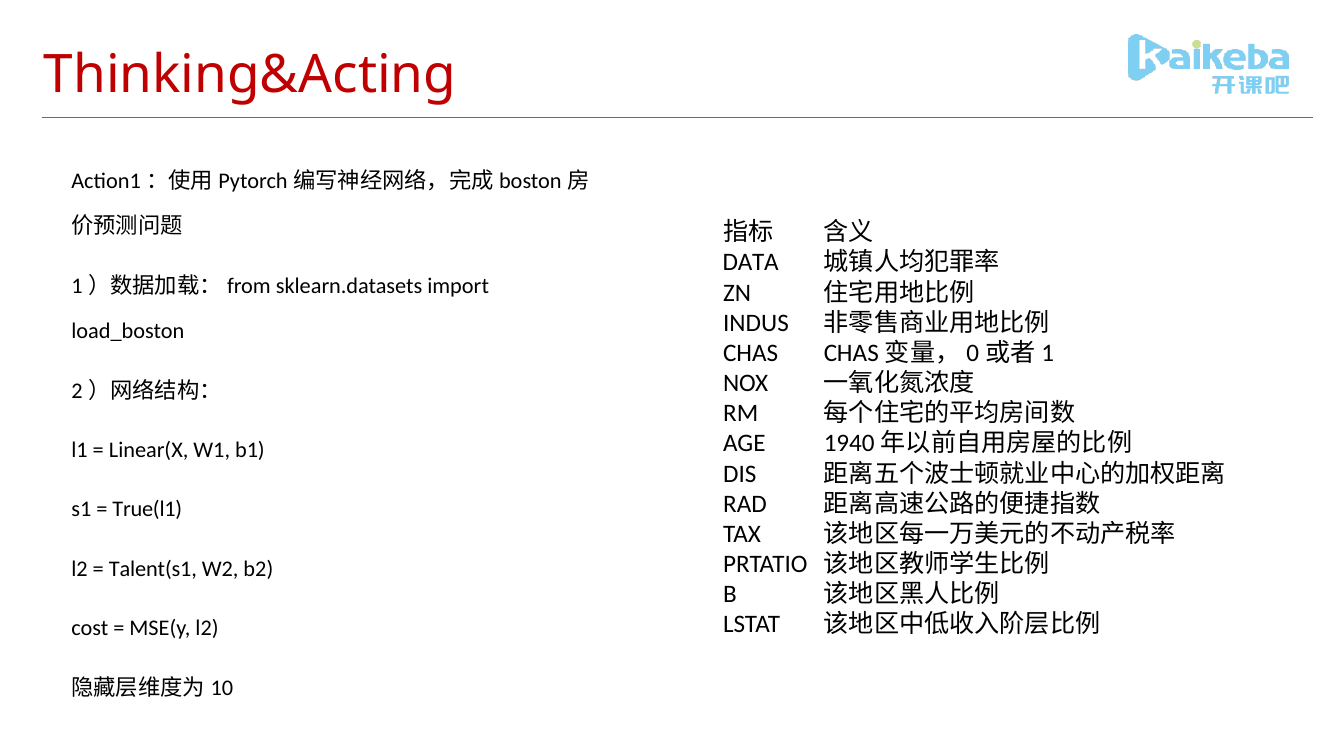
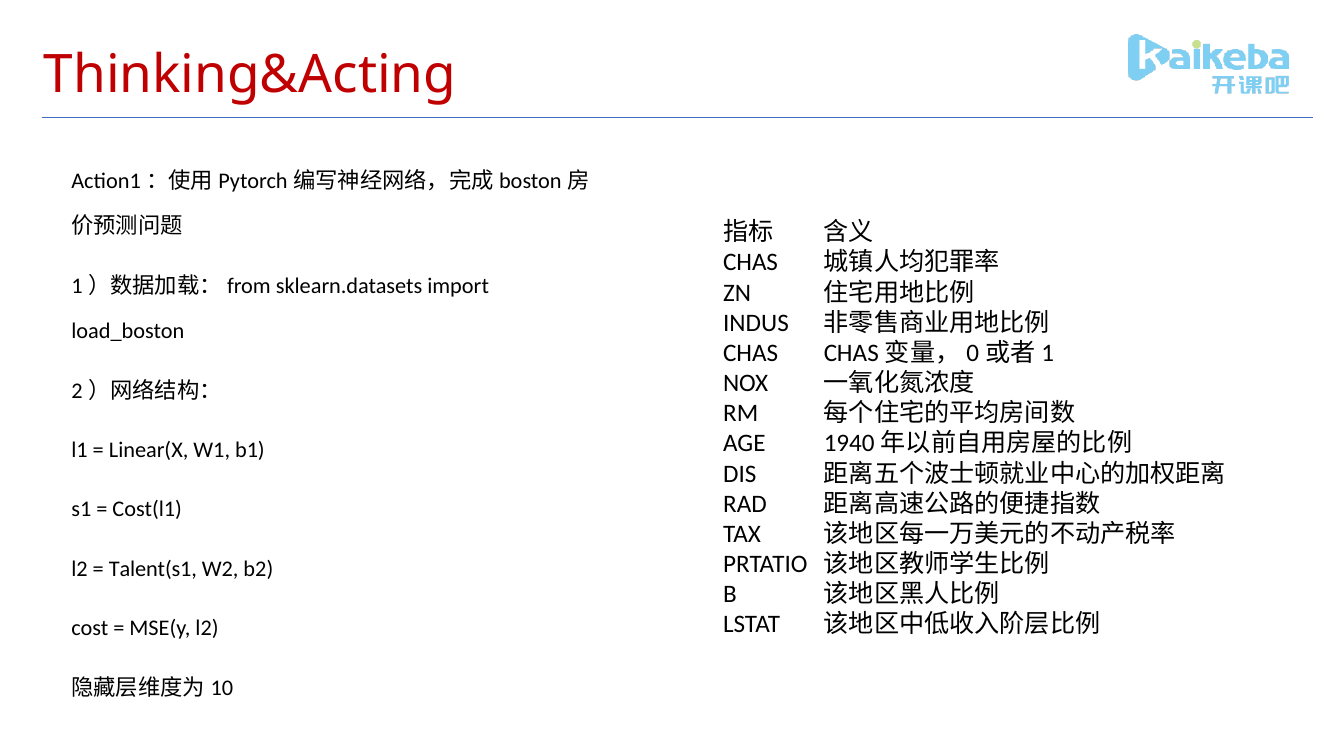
DATA: DATA -> CHAS (751, 263)
True(l1: True(l1 -> Cost(l1 (147, 510)
